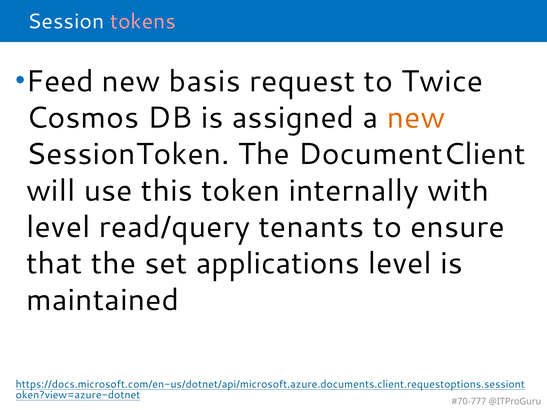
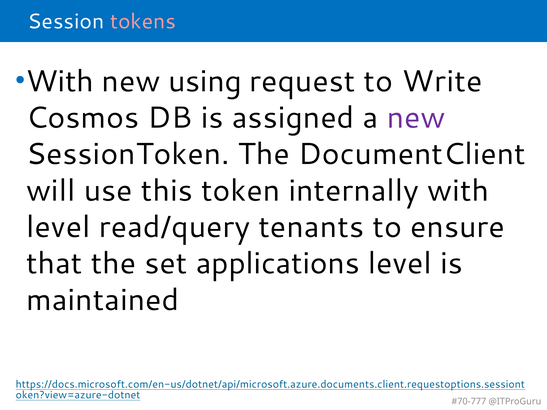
Feed: Feed -> With (60, 81)
basis: basis -> using (205, 81)
Twice: Twice -> Write (442, 81)
new colour: orange -> purple (416, 118)
